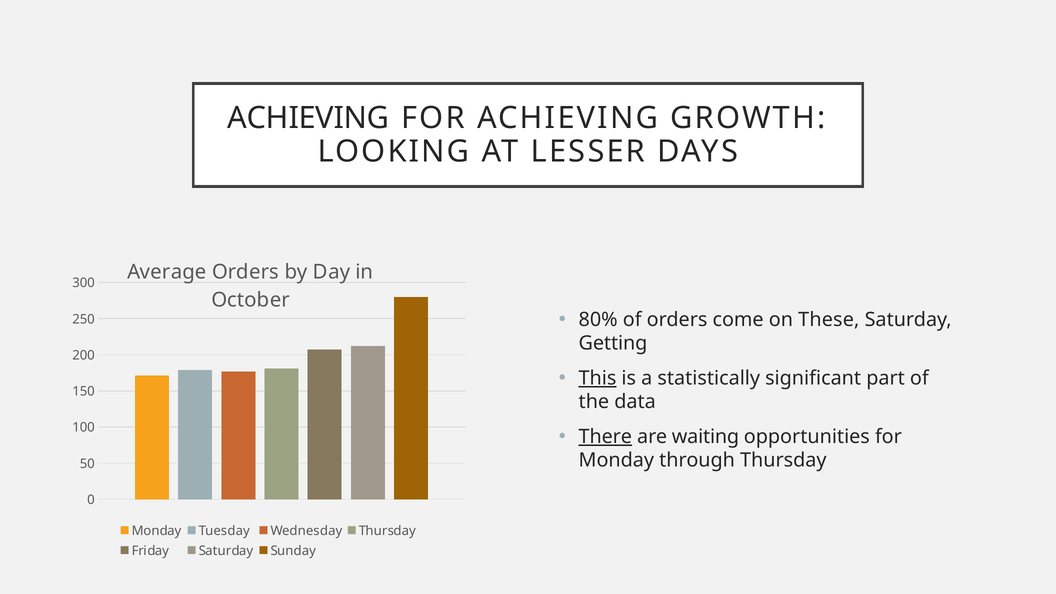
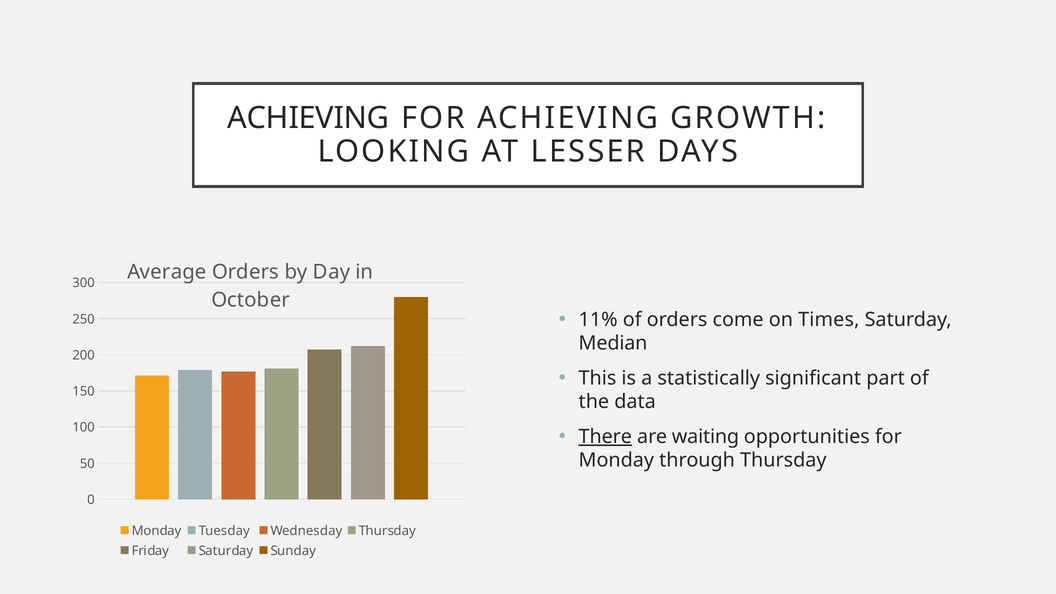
80%: 80% -> 11% (598, 320)
These: These -> Times (829, 320)
Getting: Getting -> Median (613, 343)
This underline: present -> none (597, 378)
